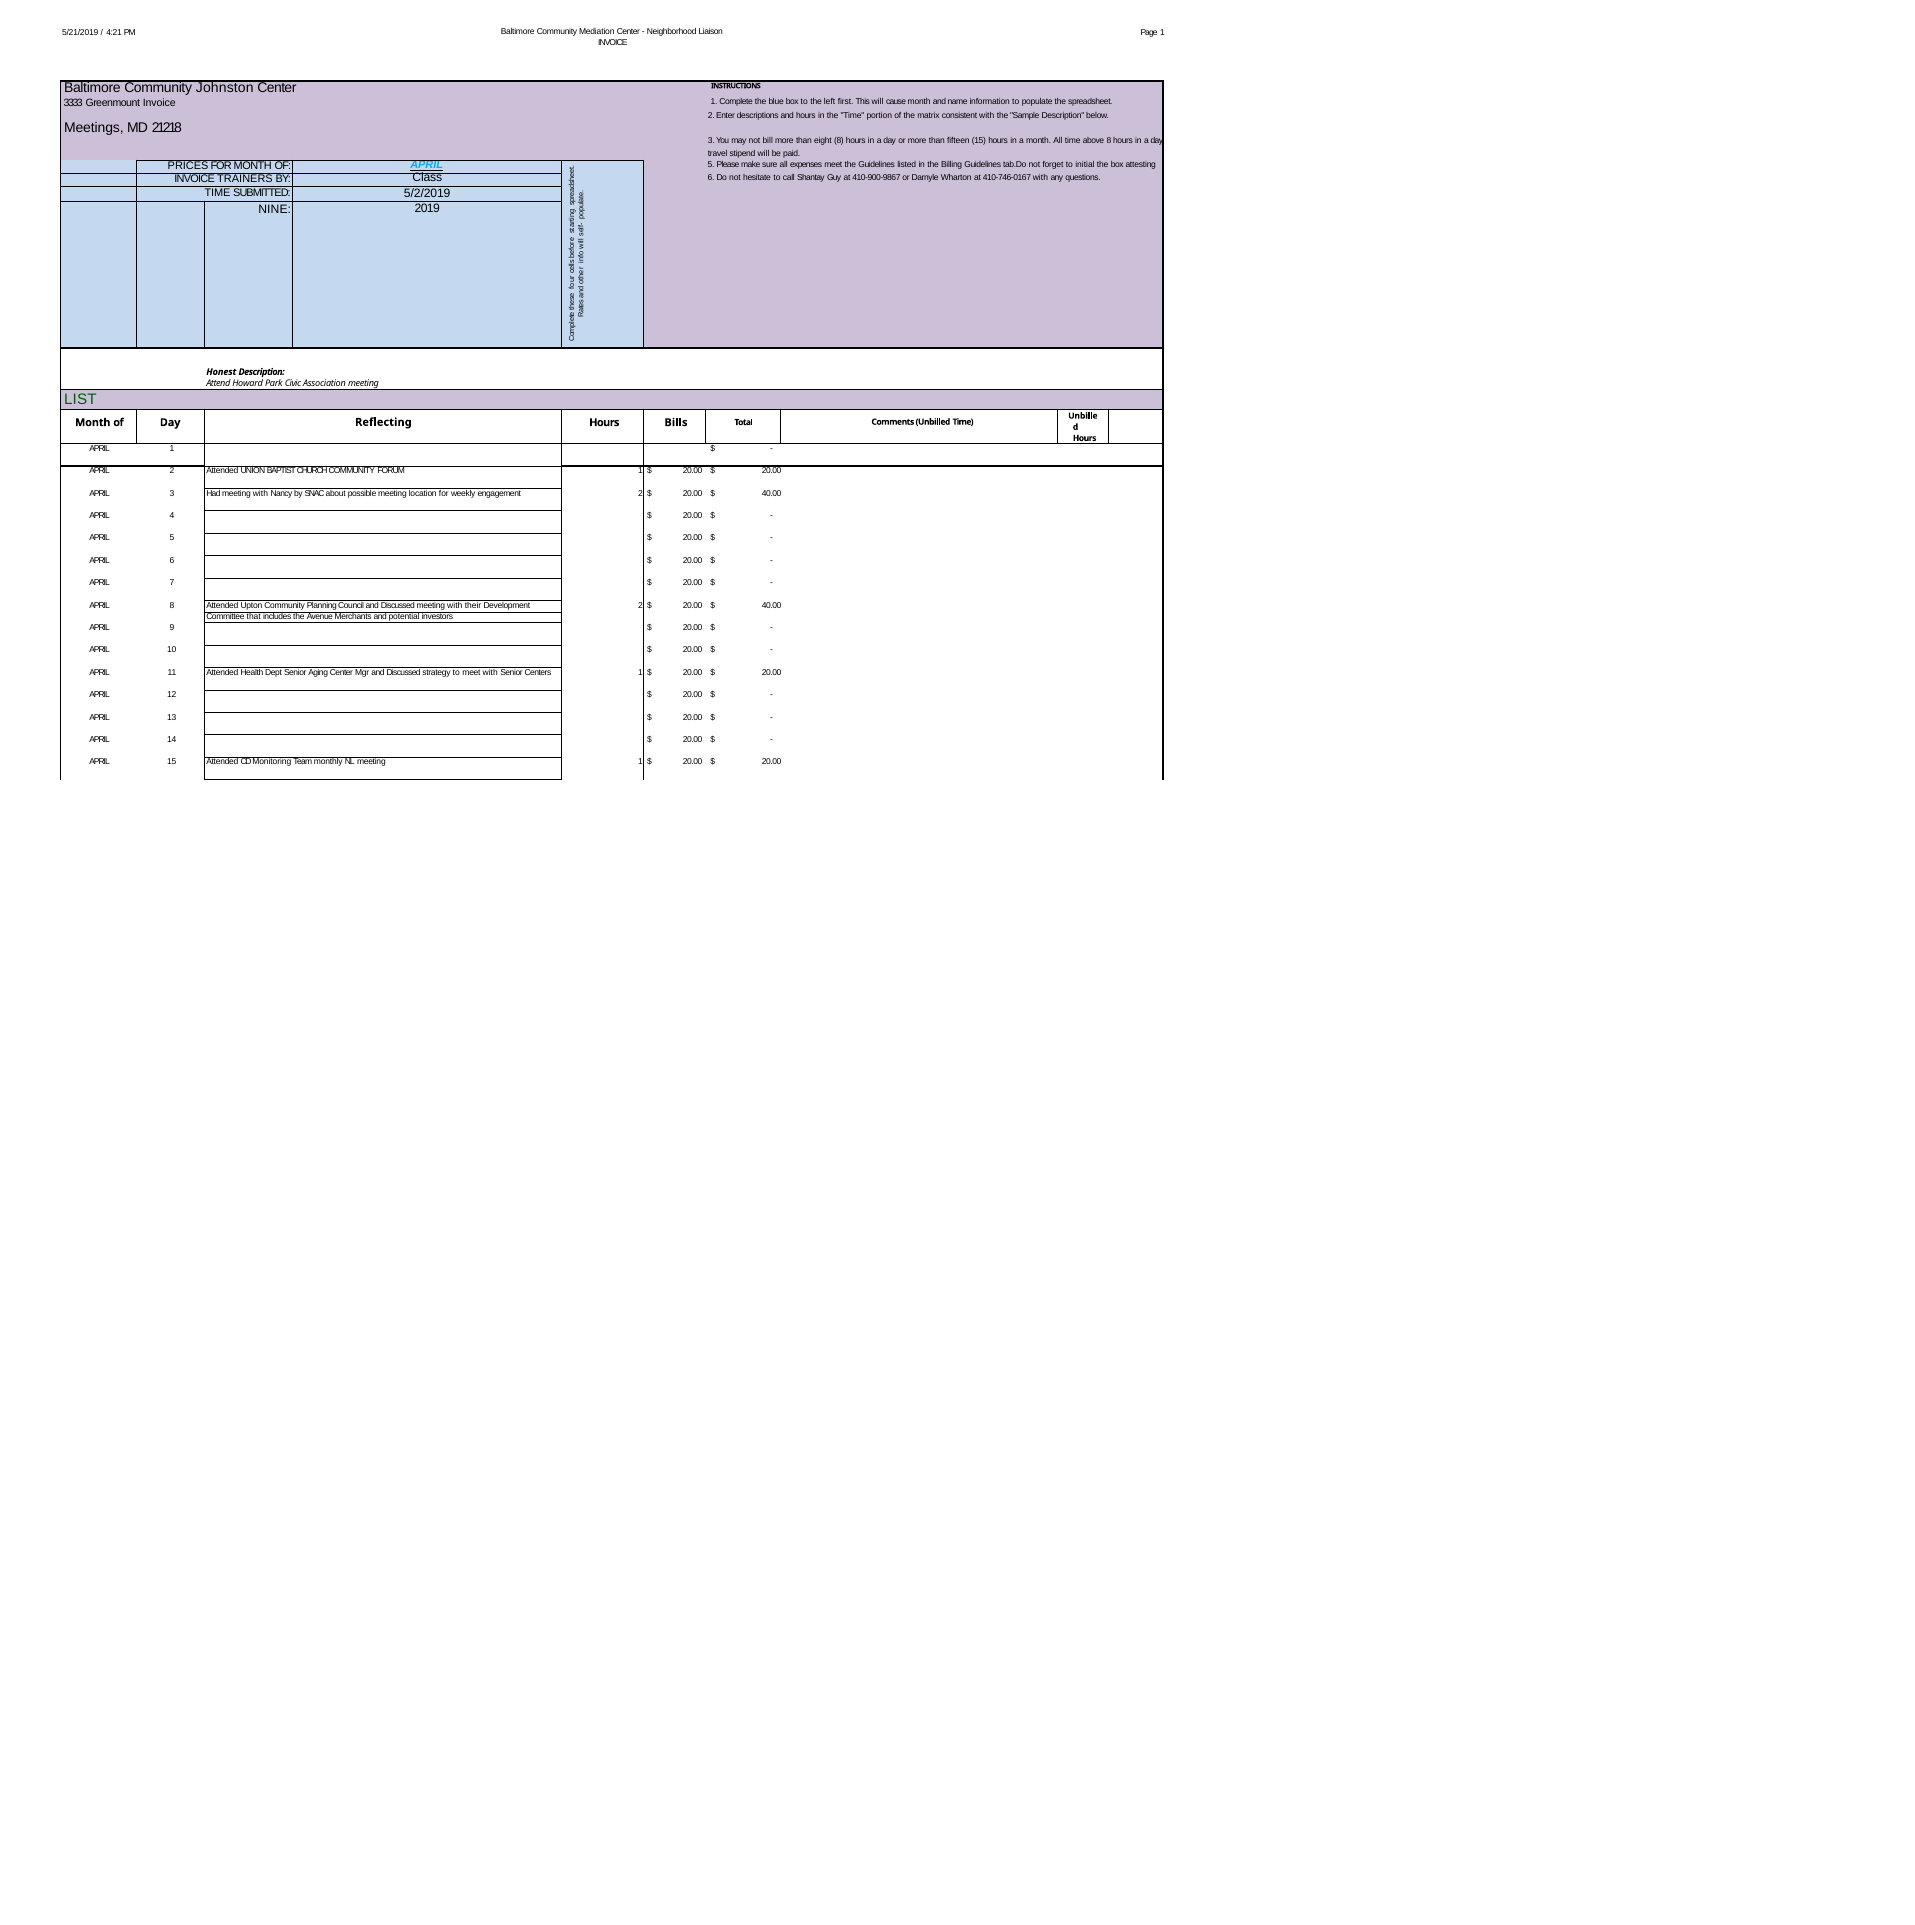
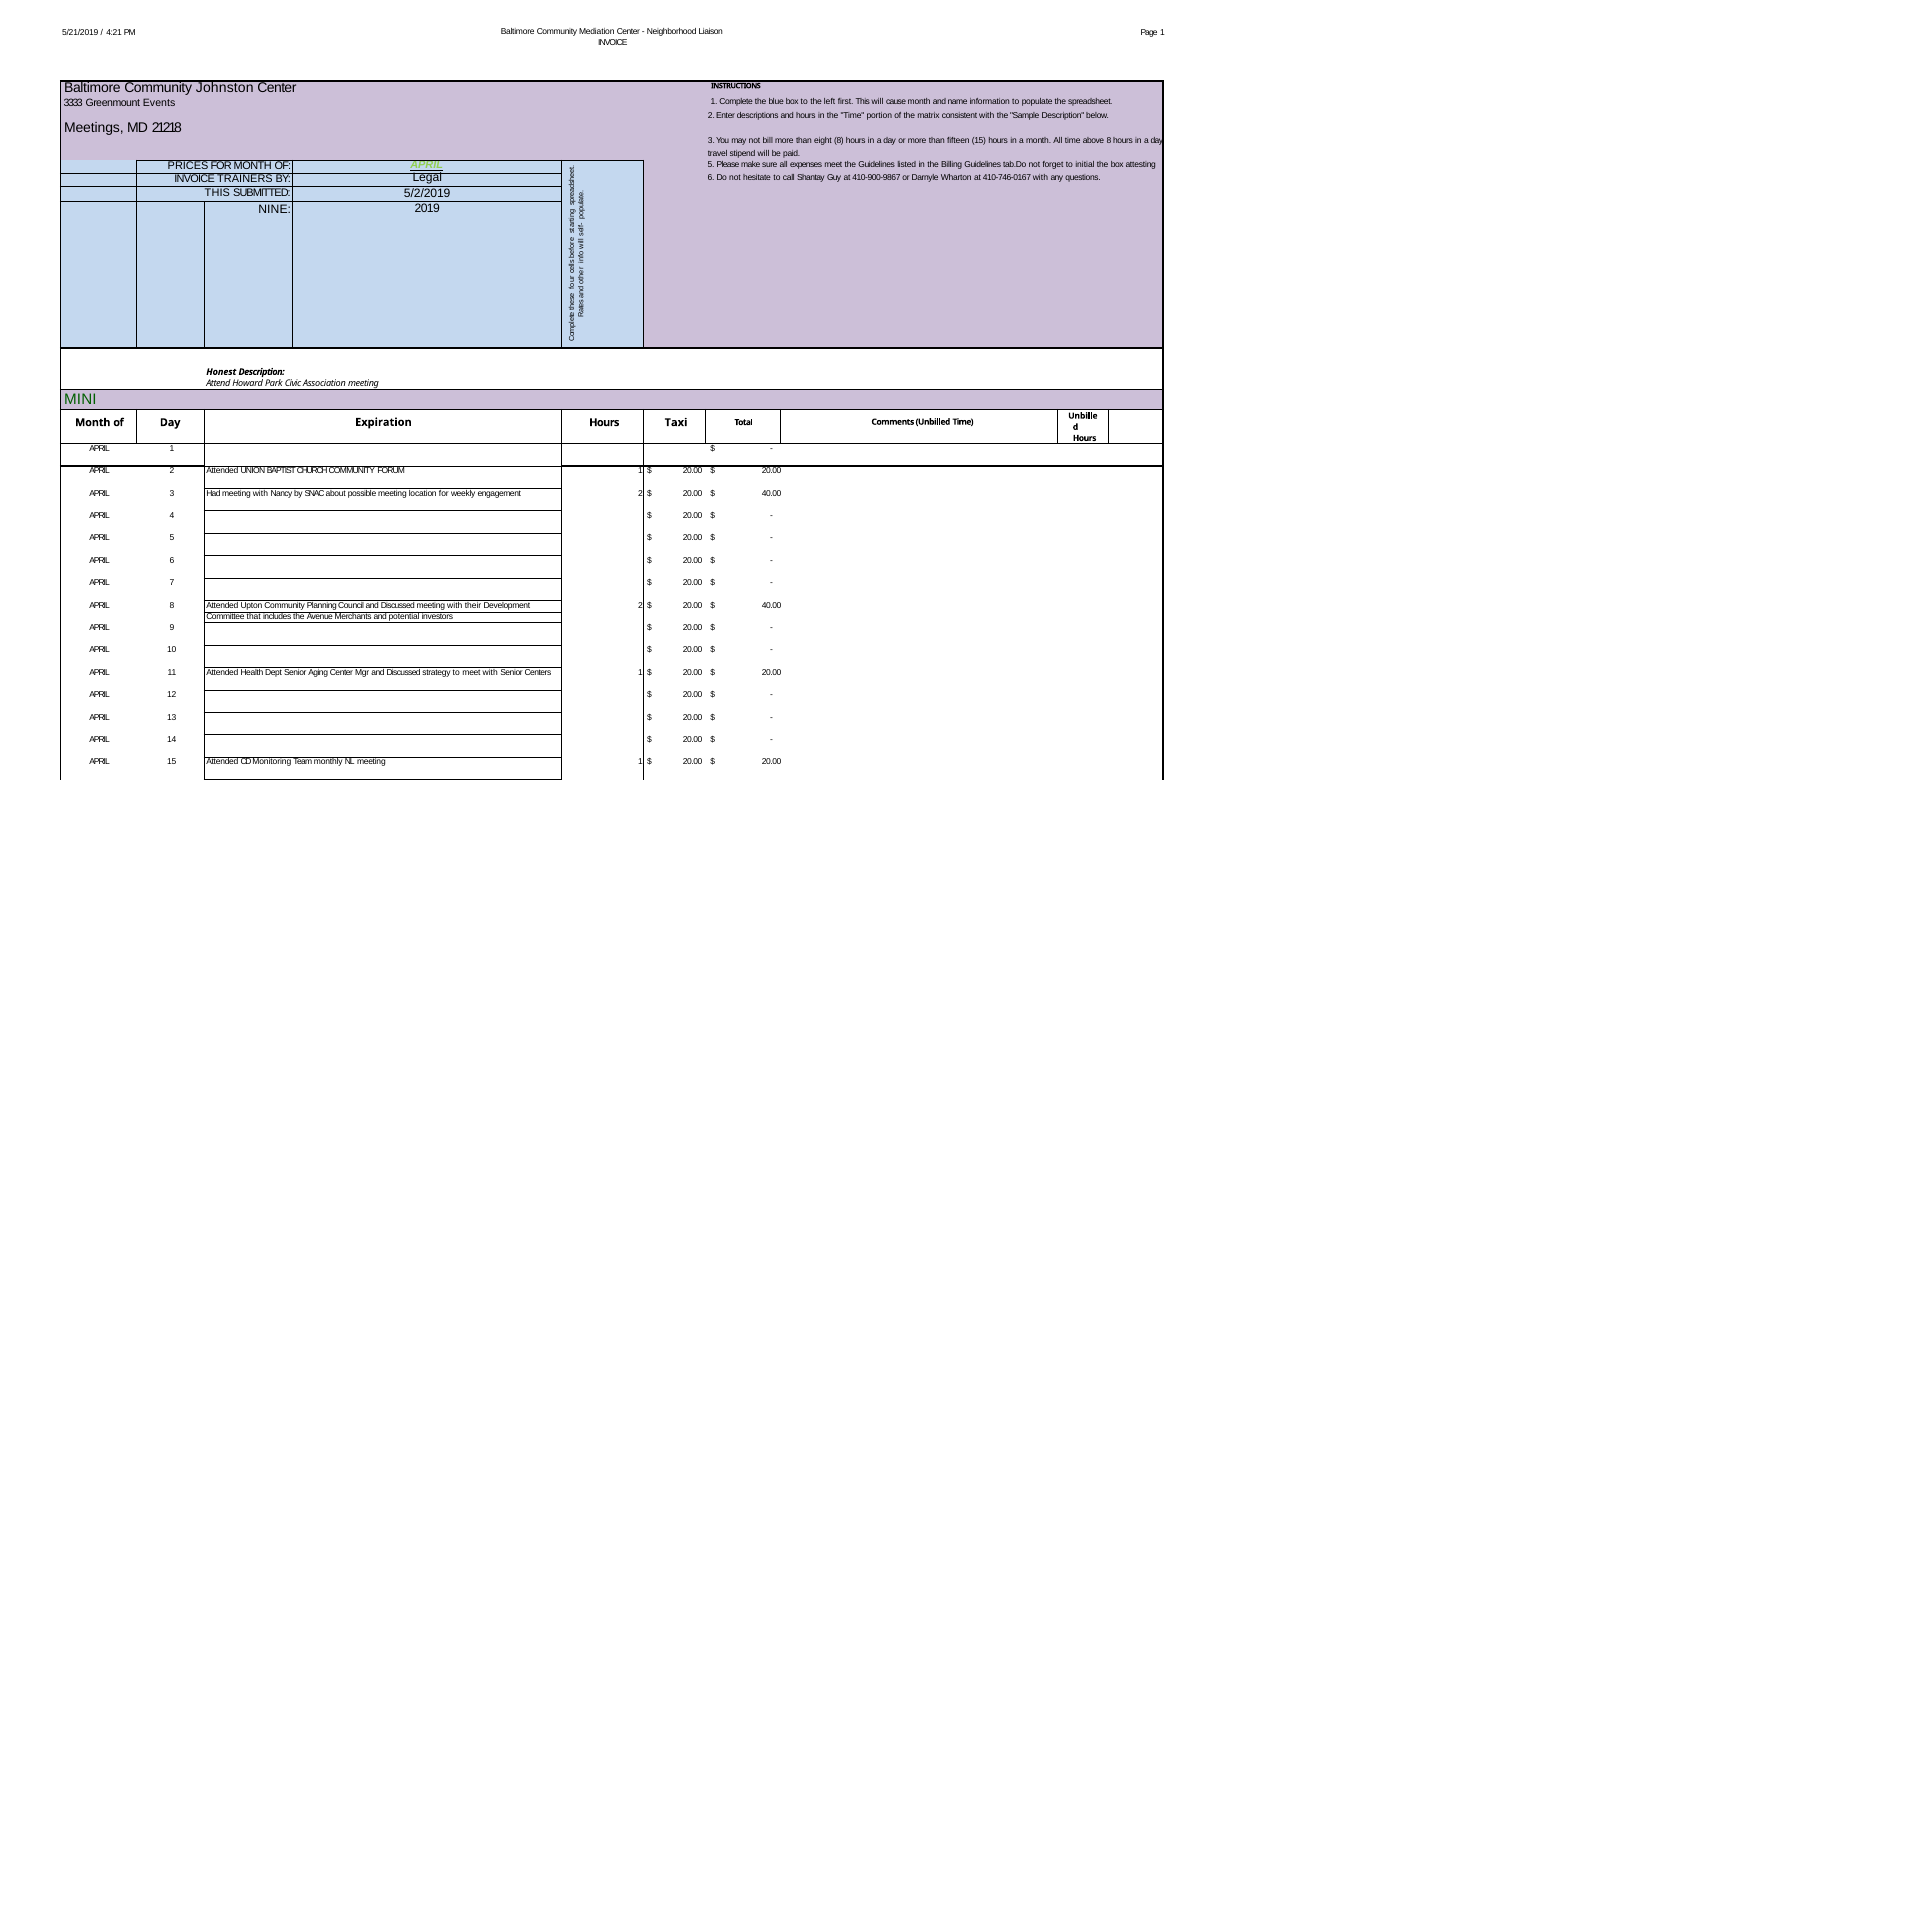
Greenmount Invoice: Invoice -> Events (159, 103)
APRIL colour: light blue -> light green (427, 165)
Class: Class -> Legal (427, 178)
TIME: TIME -> THIS (217, 193)
LIST: LIST -> MINI (80, 399)
Reflecting: Reflecting -> Expiration (383, 422)
Bills: Bills -> Taxi (676, 422)
